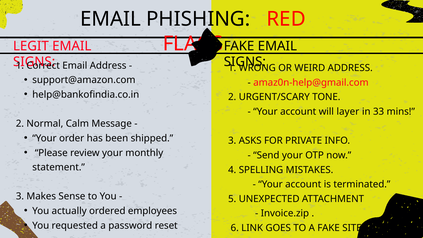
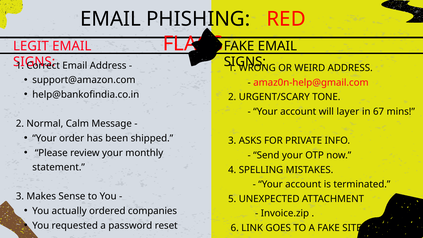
33: 33 -> 67 (379, 112)
employees: employees -> companies (152, 211)
